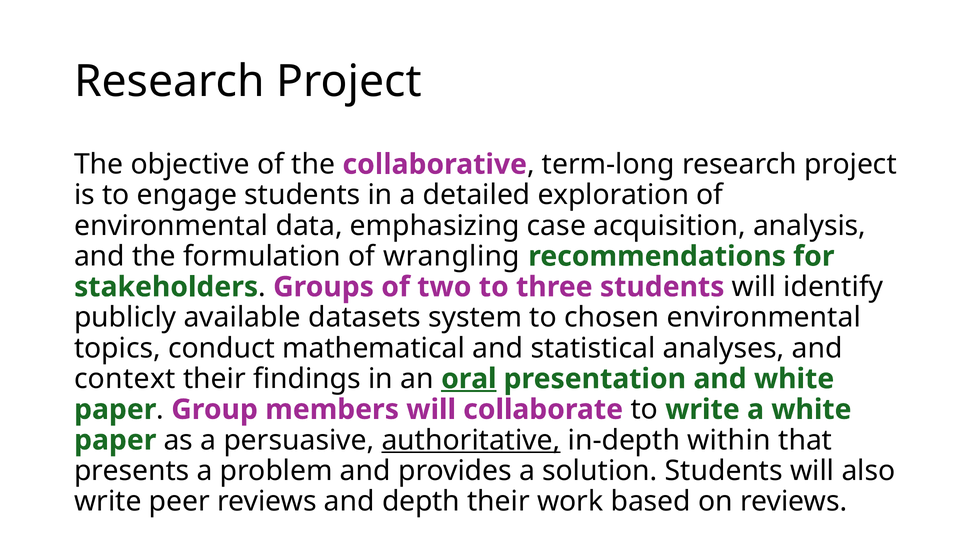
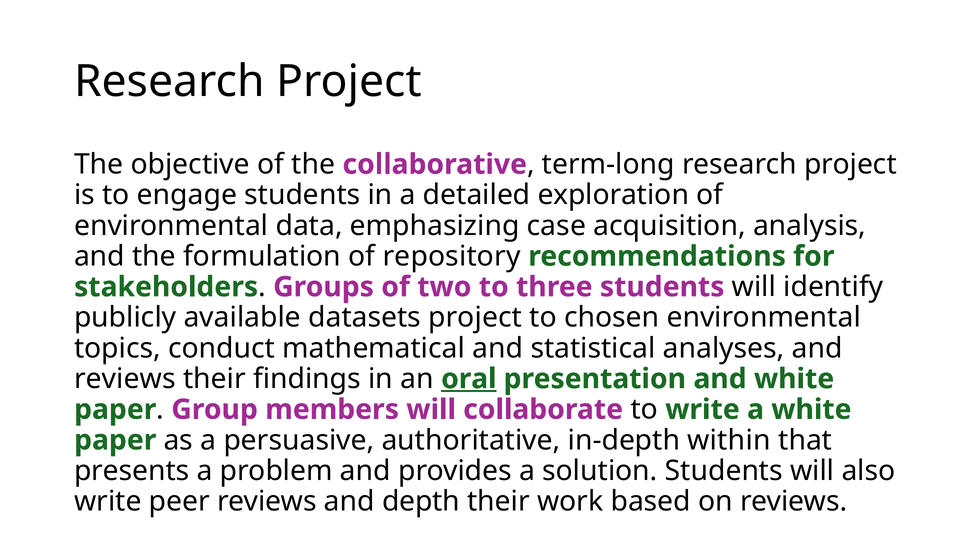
wrangling: wrangling -> repository (452, 256)
datasets system: system -> project (475, 317)
context: context -> reviews (125, 379)
authoritative underline: present -> none (471, 440)
